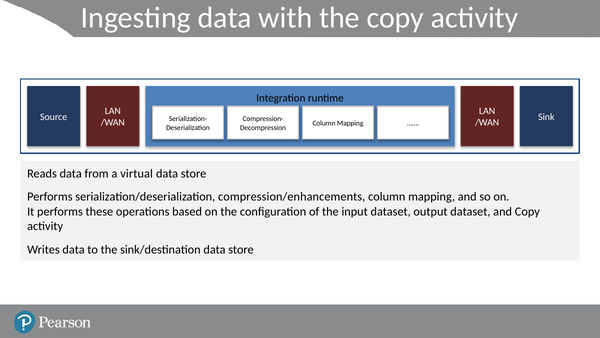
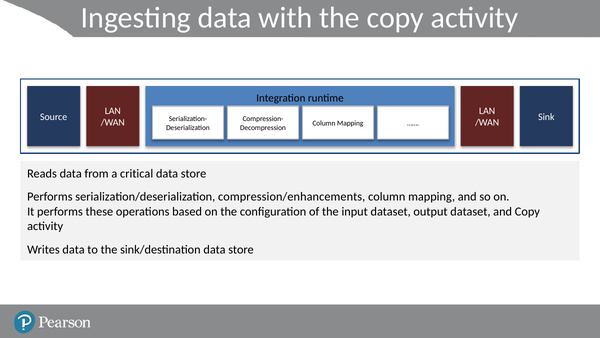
virtual: virtual -> critical (137, 173)
